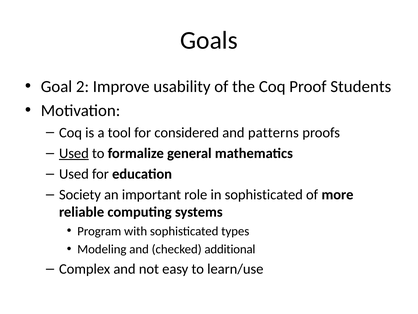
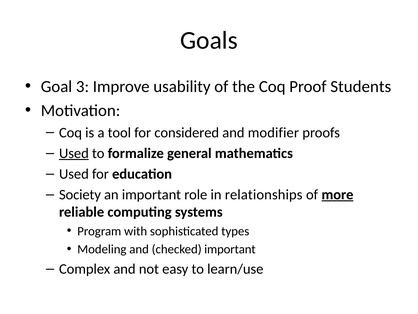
2: 2 -> 3 (82, 87)
patterns: patterns -> modifier (273, 132)
in sophisticated: sophisticated -> relationships (264, 194)
more underline: none -> present (337, 194)
checked additional: additional -> important (230, 249)
